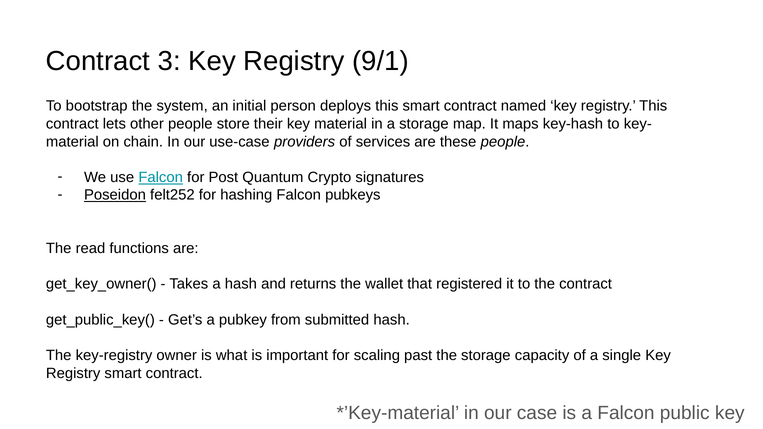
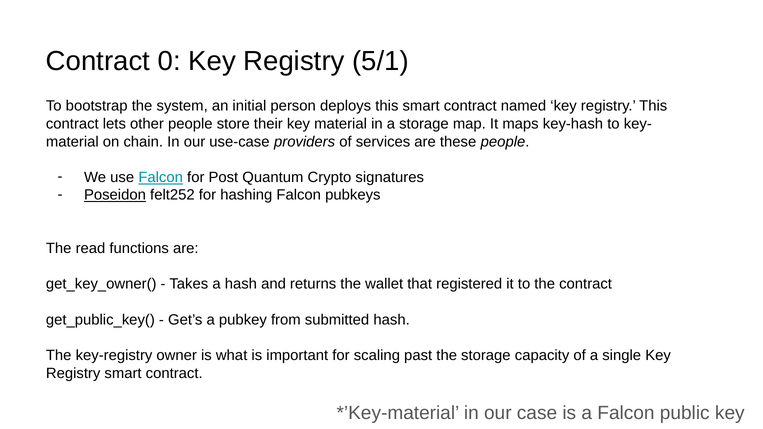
3: 3 -> 0 (169, 61)
9/1: 9/1 -> 5/1 (381, 61)
